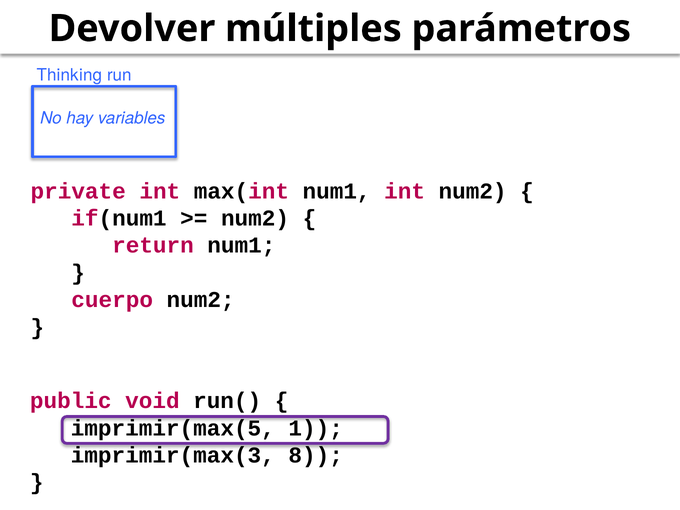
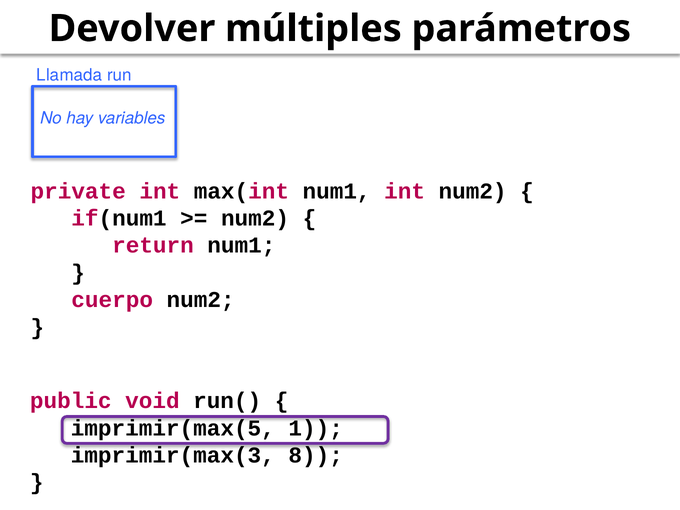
Thinking: Thinking -> Llamada (69, 75)
